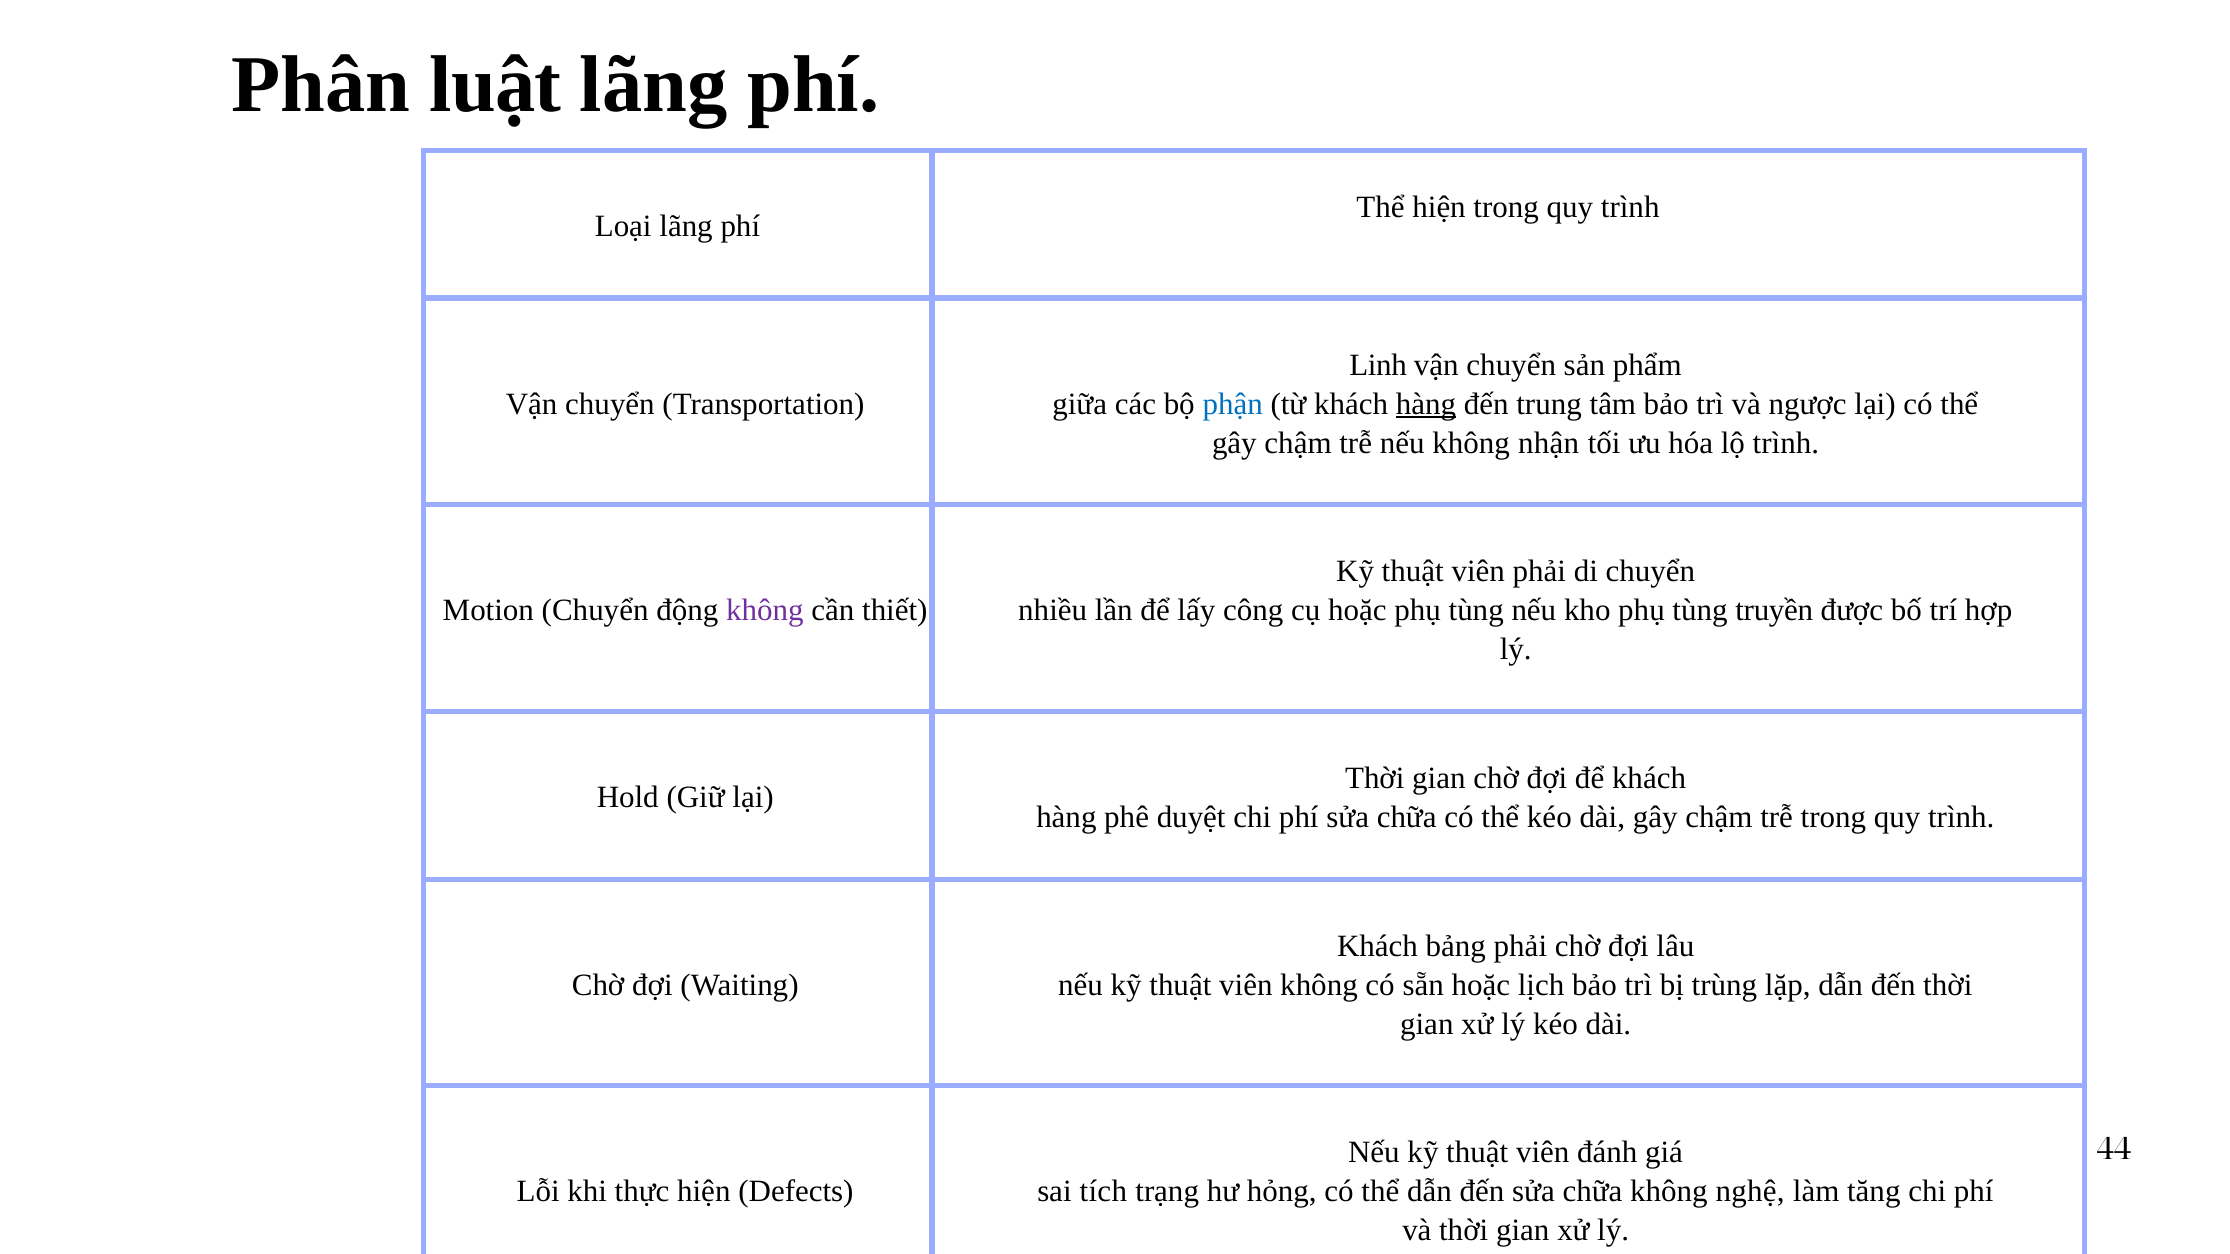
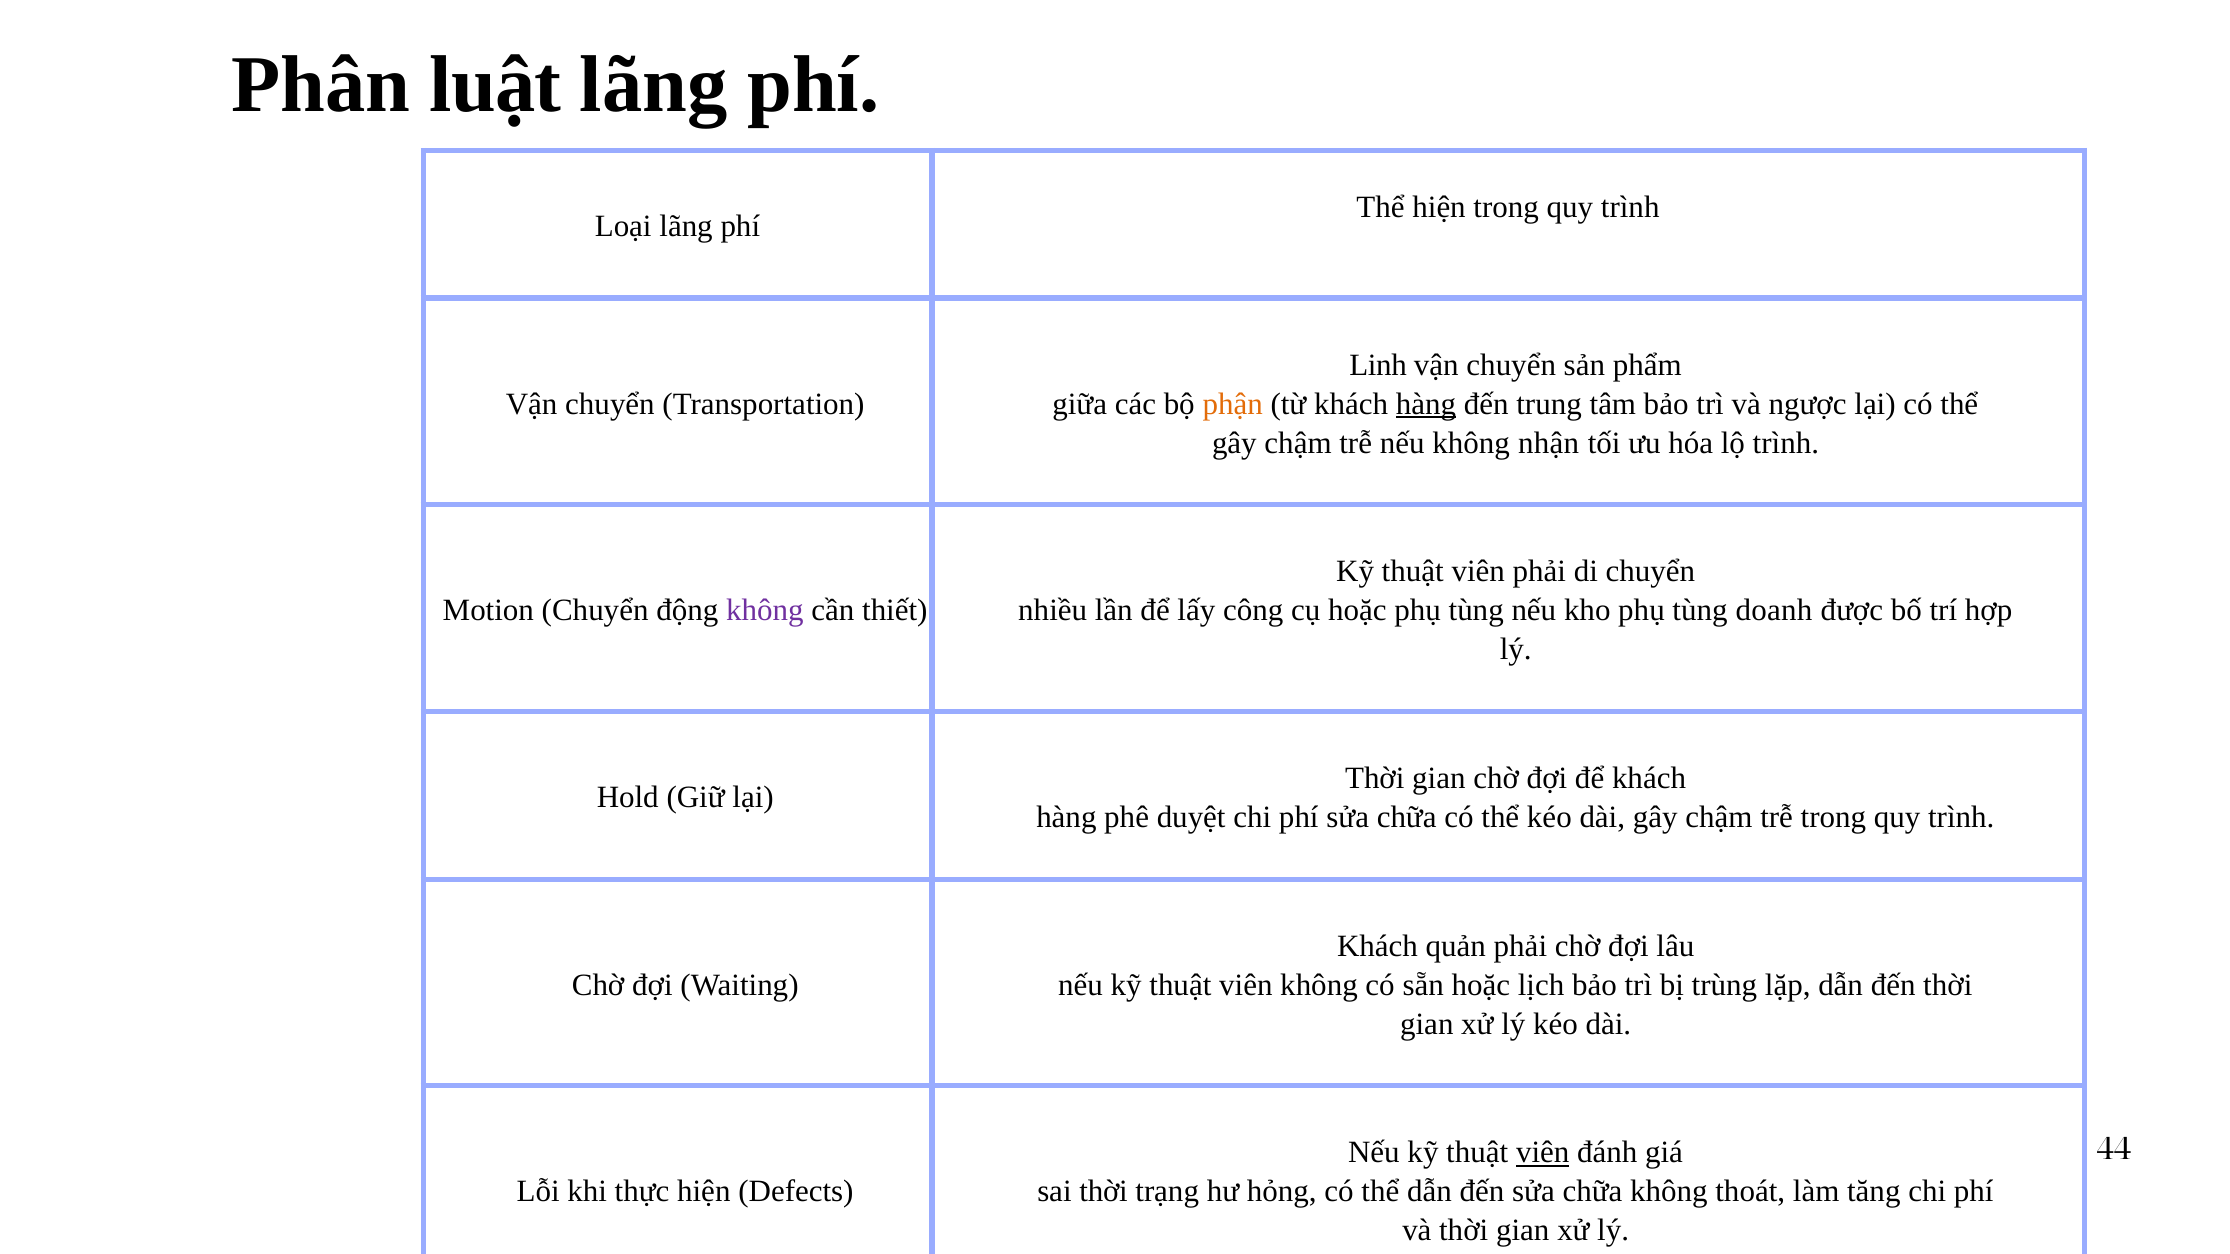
phận colour: blue -> orange (1233, 404)
truyền: truyền -> doanh (1774, 611)
bảng: bảng -> quản (1456, 946)
viên underline: none -> present (1543, 1153)
sai tích: tích -> thời (1104, 1192)
nghệ: nghệ -> thoát (1750, 1192)
